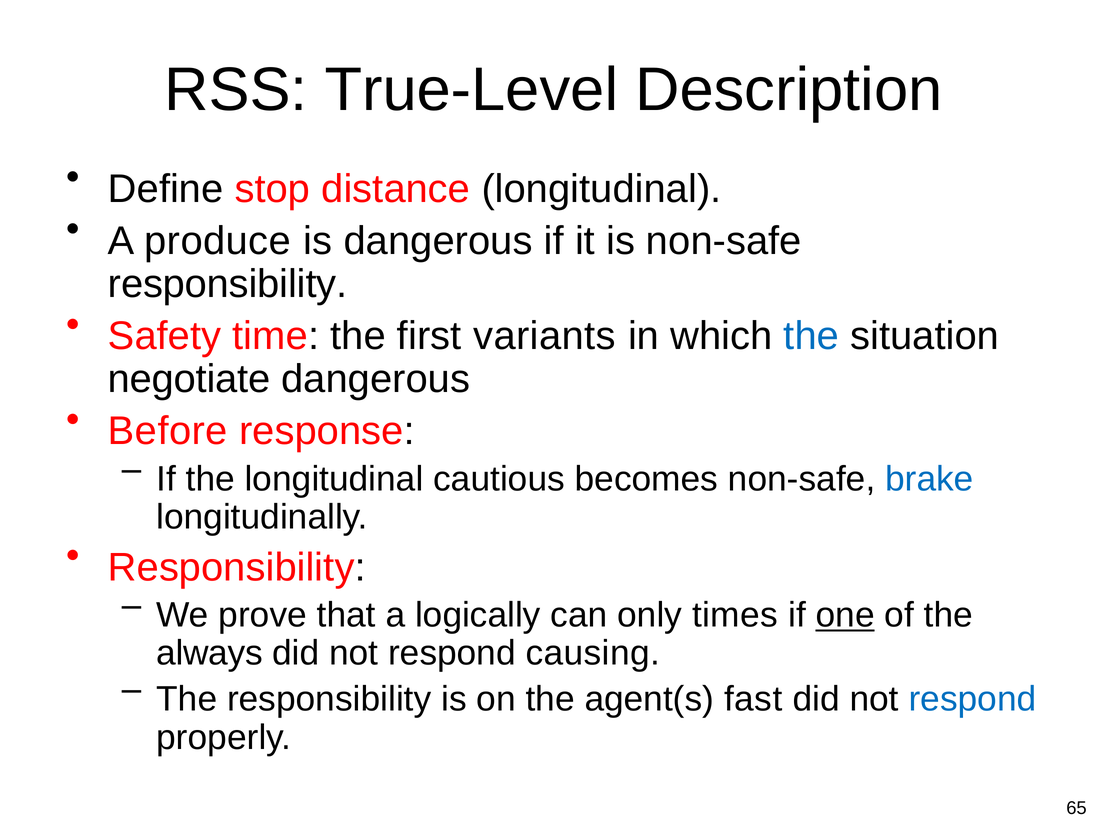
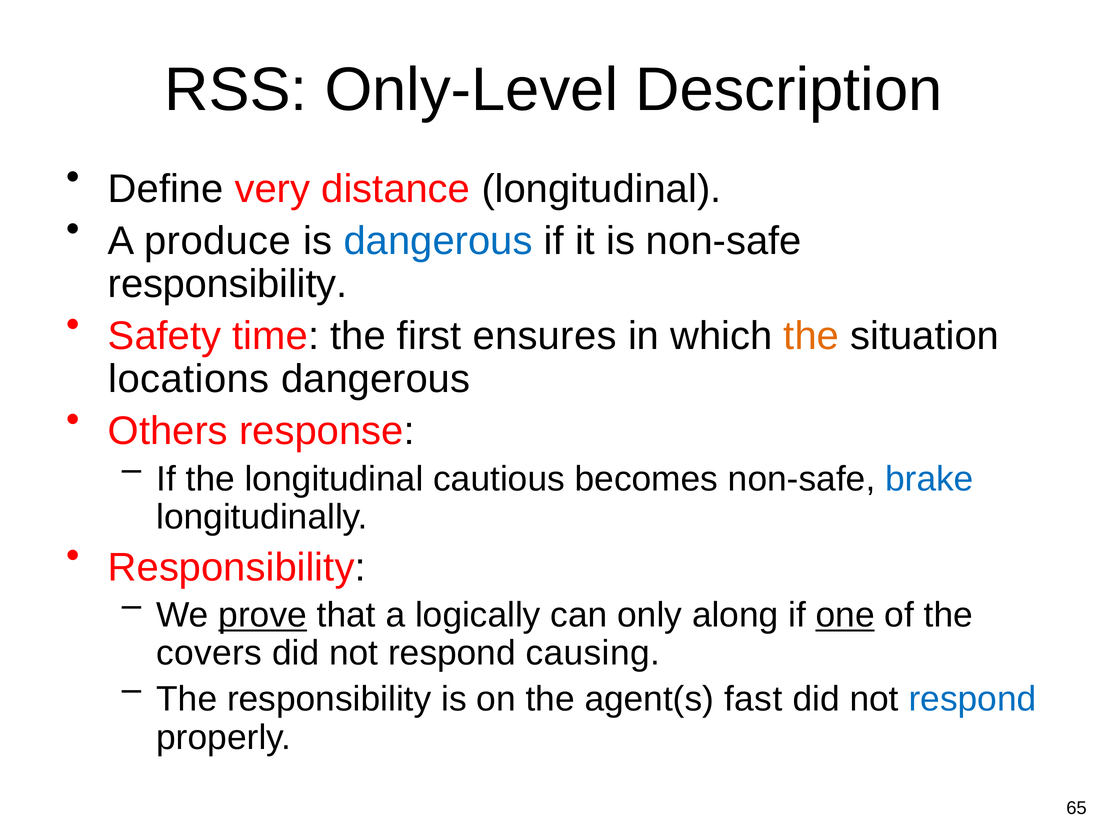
True-Level: True-Level -> Only-Level (471, 90)
stop: stop -> very (272, 189)
dangerous colour: black -> blue (438, 241)
variants: variants -> ensures (545, 336)
the colour: blue -> orange (811, 336)
negotiate: negotiate -> locations (189, 379)
Before: Before -> Others (168, 431)
prove underline: none -> present (263, 615)
times: times -> along (735, 615)
always: always -> covers (209, 653)
